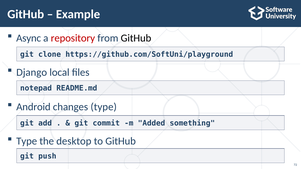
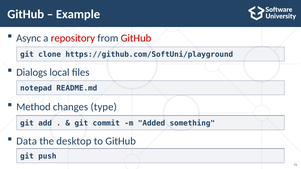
GitHub colour: black -> red (136, 38)
Django: Django -> Dialogs (32, 73)
Android: Android -> Method (33, 107)
Type: Type -> Data (27, 141)
